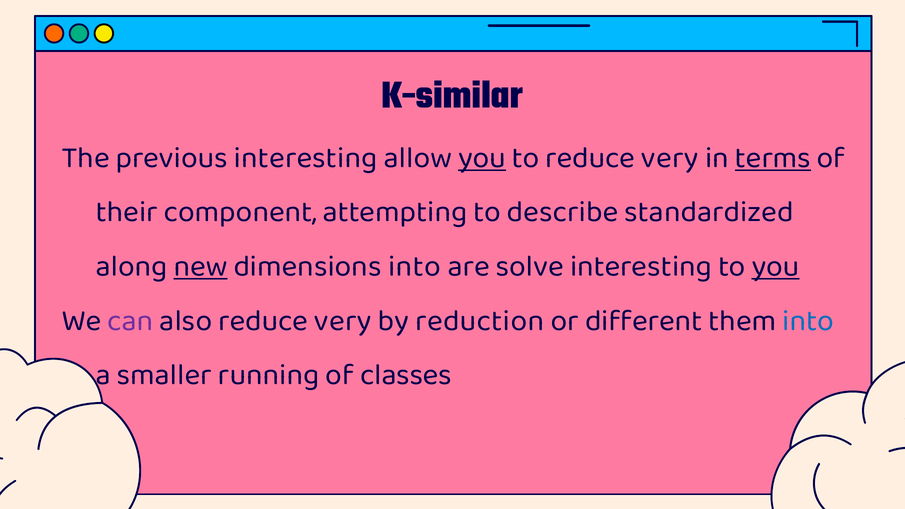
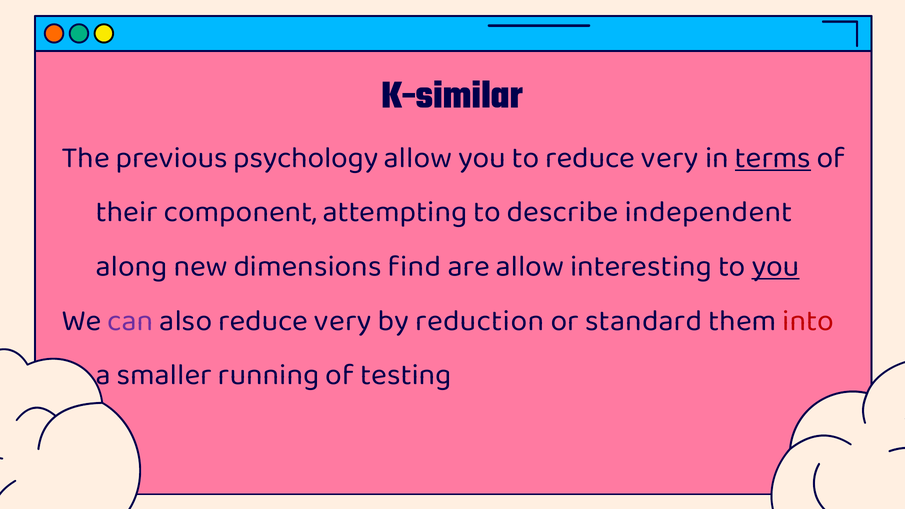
previous interesting: interesting -> psychology (306, 157)
you underline: present -> none (482, 157)
standardized: standardized -> independent (709, 212)
new underline: present -> none (201, 266)
dimensions into: into -> find (415, 266)
are solve: solve -> allow (530, 266)
different: different -> standard (644, 320)
into colour: blue -> red (808, 320)
classes: classes -> testing (406, 374)
